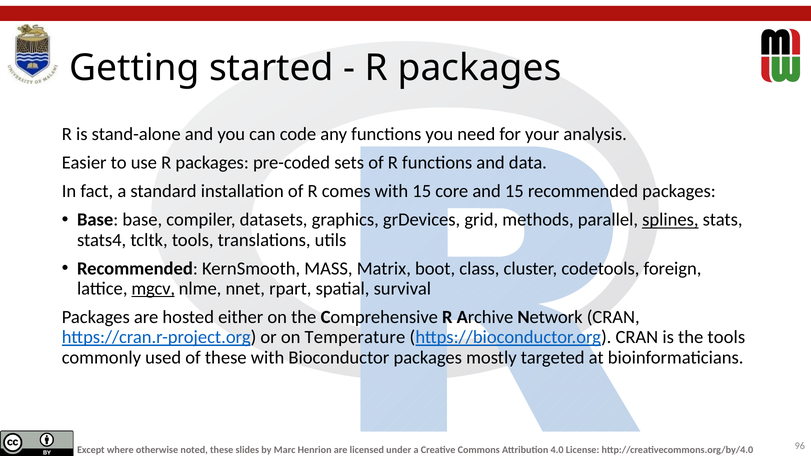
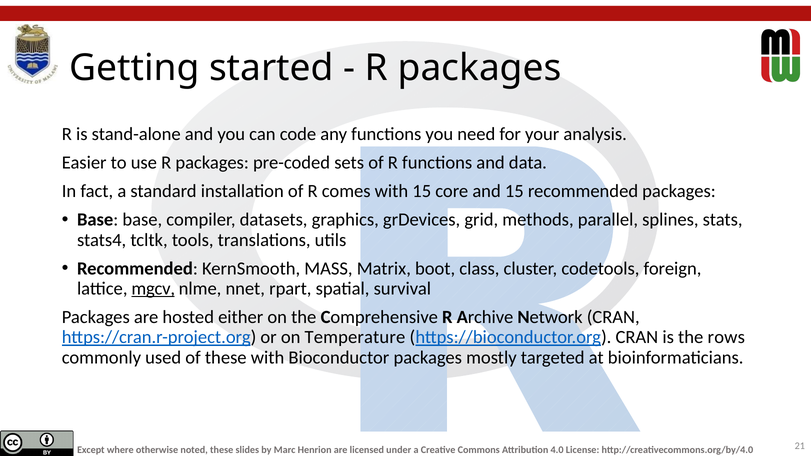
splines underline: present -> none (670, 220)
the tools: tools -> rows (726, 337)
96: 96 -> 21 (800, 446)
